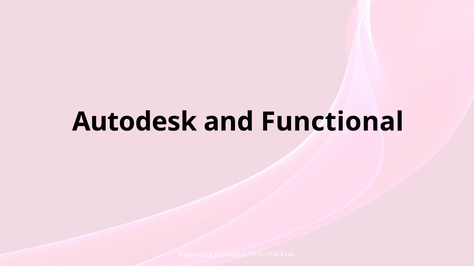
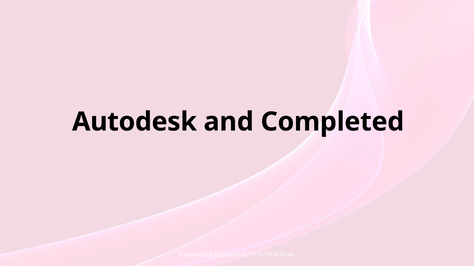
Functional: Functional -> Completed (332, 122)
